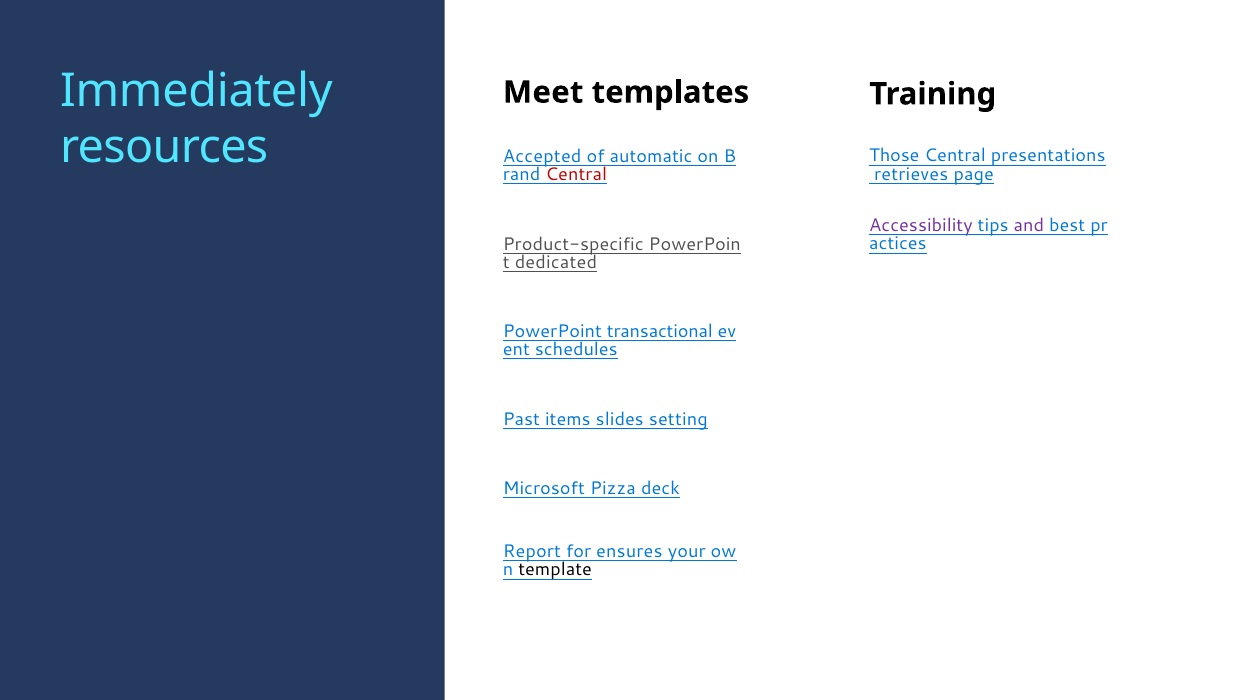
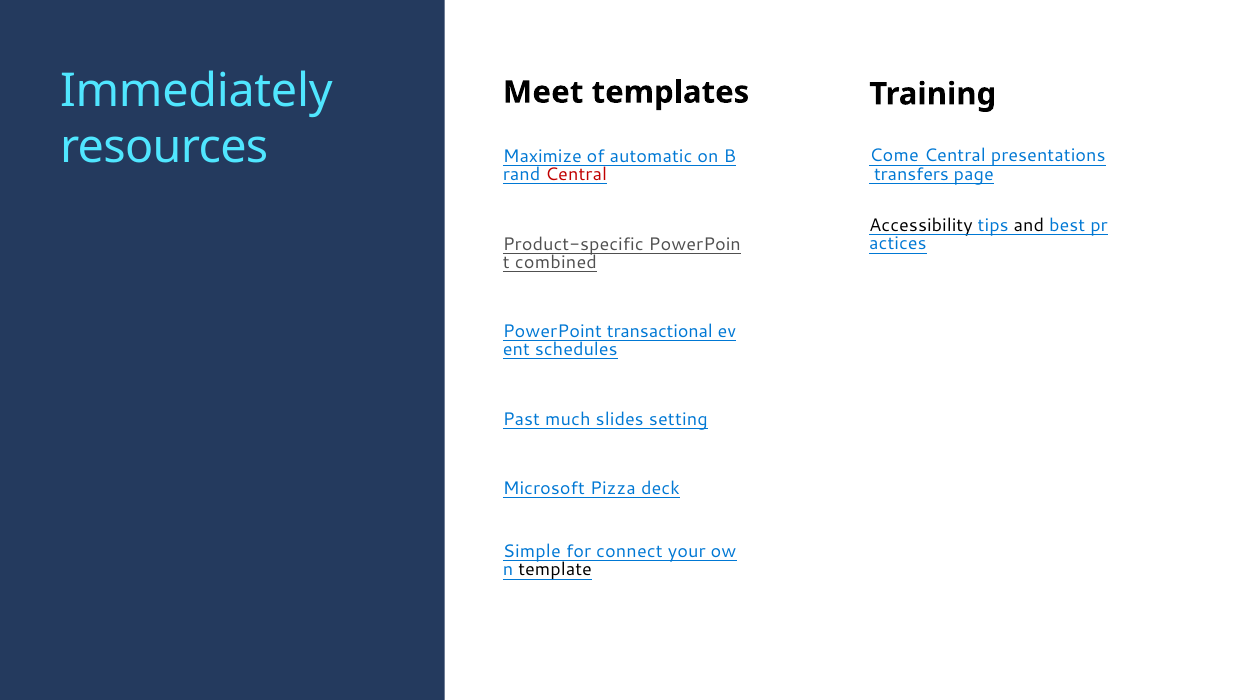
Those: Those -> Come (894, 156)
Accepted: Accepted -> Maximize (542, 157)
retrieves: retrieves -> transfers (911, 174)
Accessibility colour: purple -> black (921, 226)
and colour: purple -> black (1029, 226)
dedicated: dedicated -> combined (556, 262)
items: items -> much (568, 419)
Report: Report -> Simple (532, 552)
ensures: ensures -> connect (629, 552)
